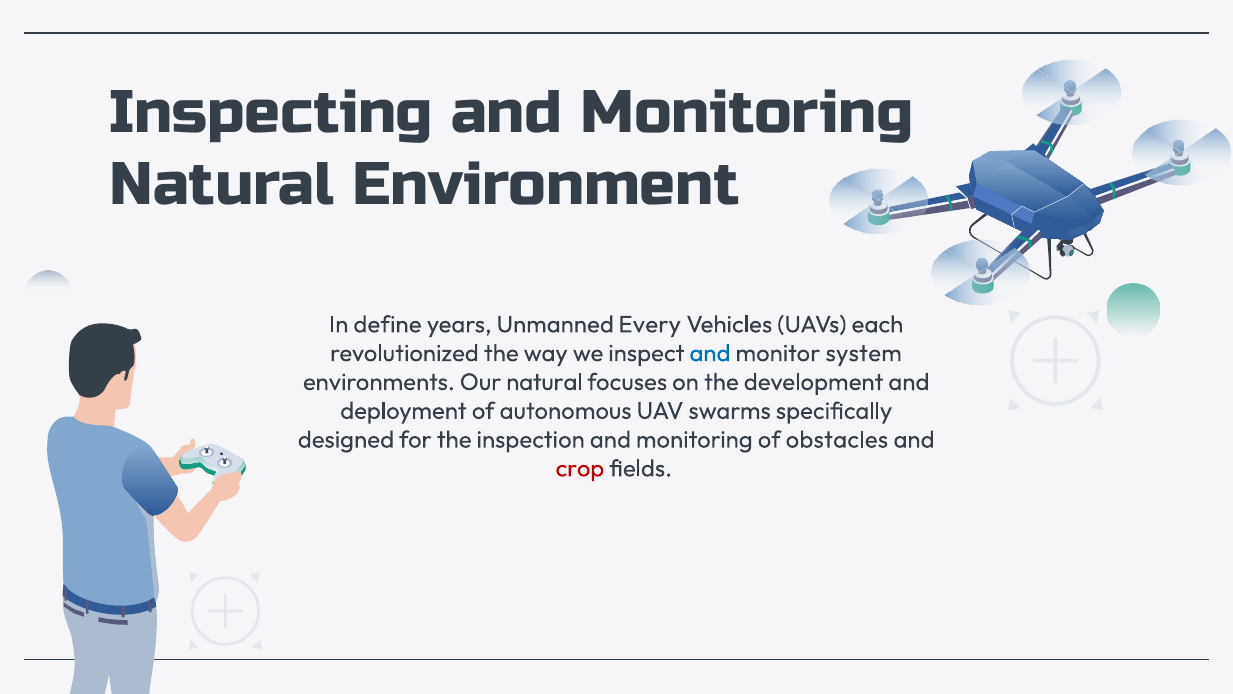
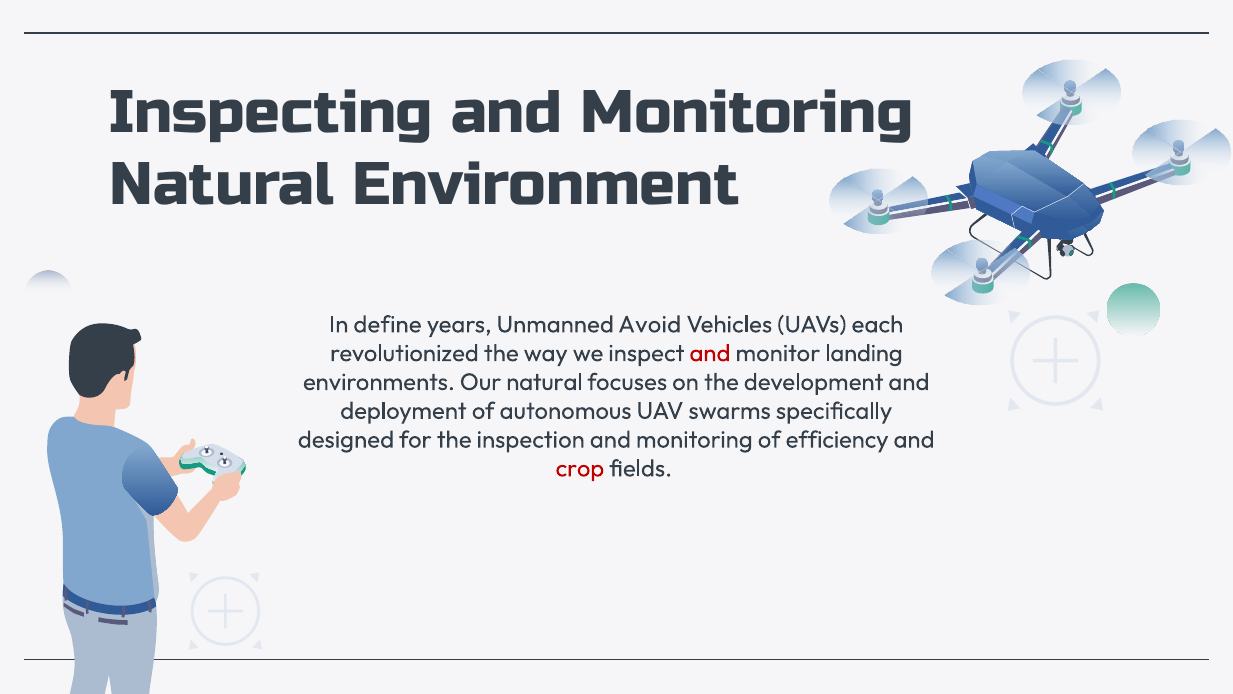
Every: Every -> Avoid (650, 324)
and colour: blue -> red (710, 353)
system: system -> landing (864, 353)
obstacles: obstacles -> efficiency (837, 439)
